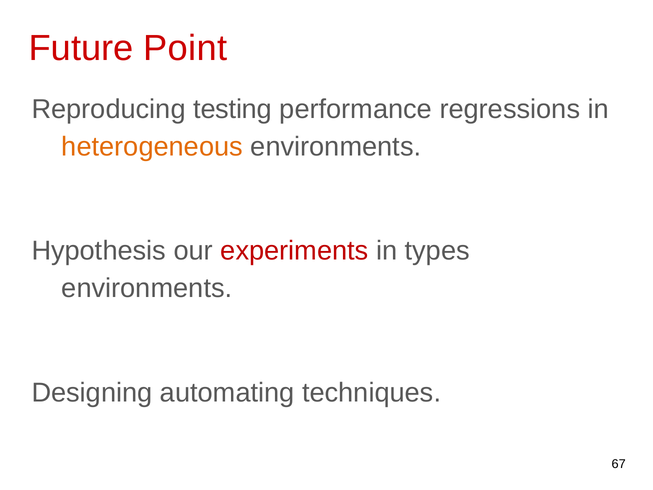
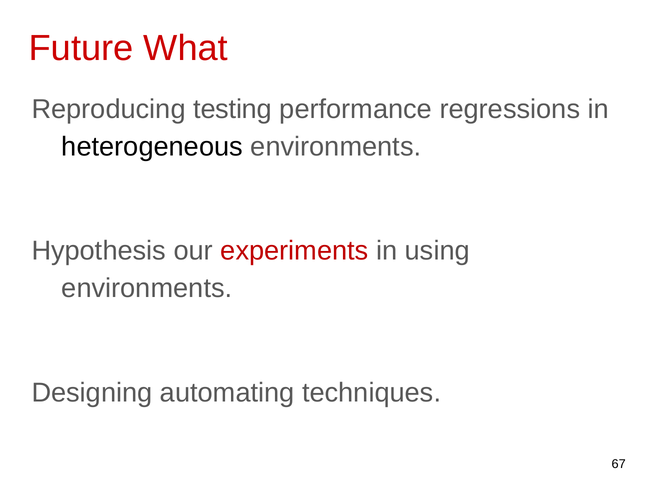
Point: Point -> What (186, 48)
heterogeneous colour: orange -> black (152, 147)
types: types -> using (437, 251)
